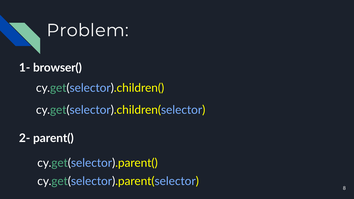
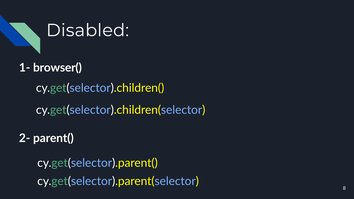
Problem: Problem -> Disabled (88, 30)
